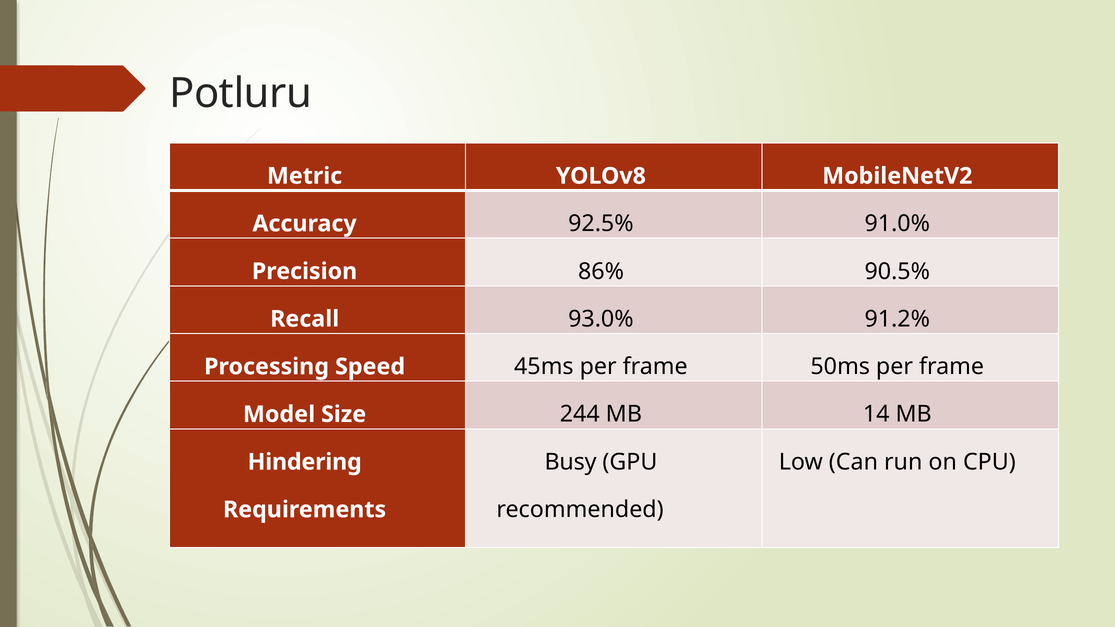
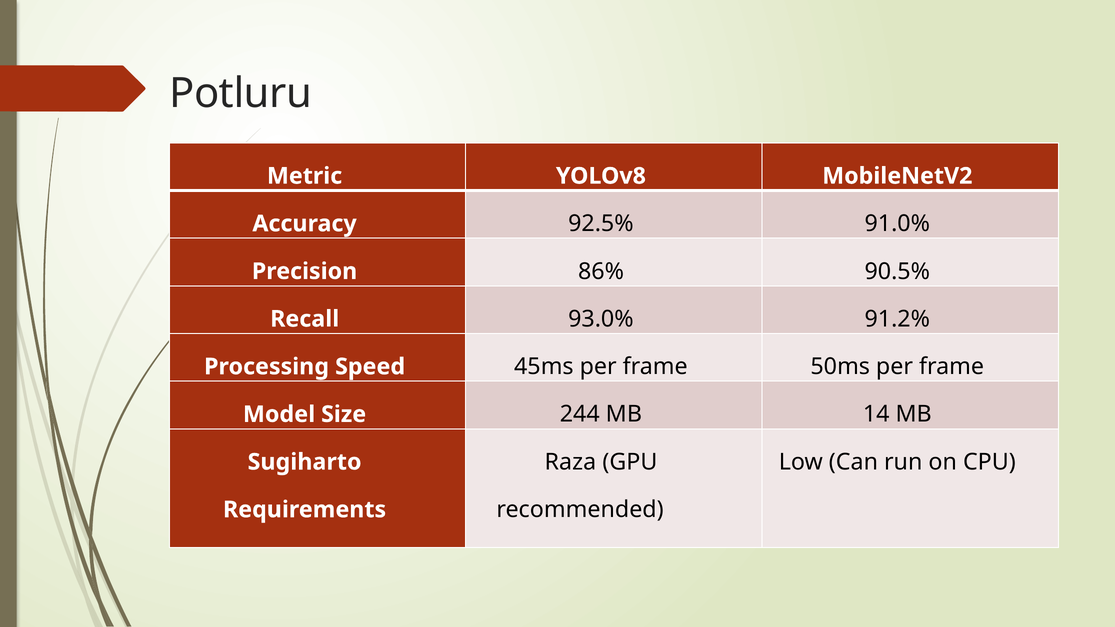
Busy: Busy -> Raza (570, 462)
Hindering: Hindering -> Sugiharto (305, 462)
